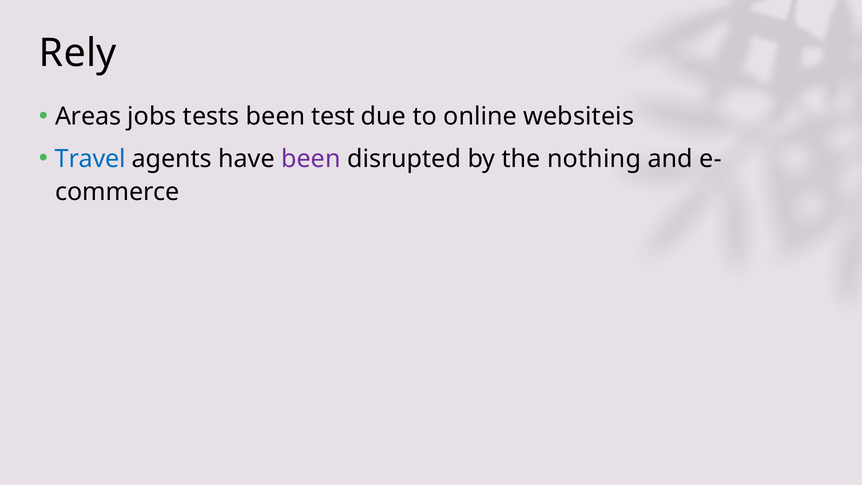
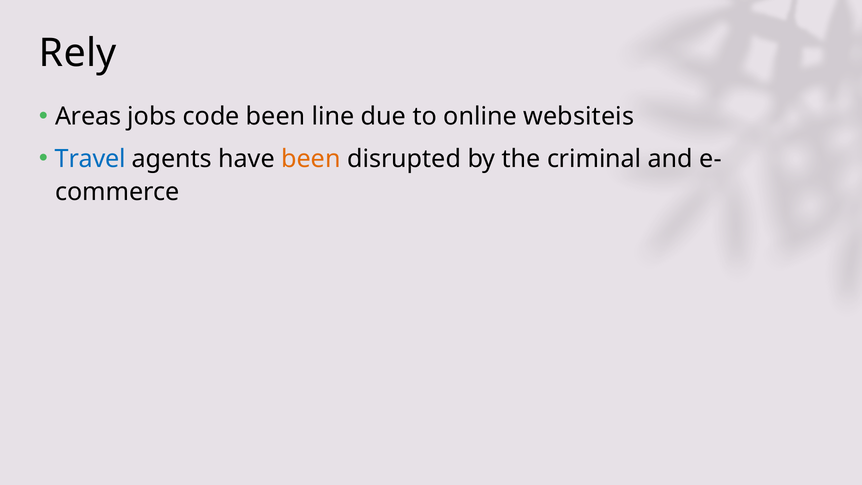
tests: tests -> code (211, 117)
test: test -> line (333, 117)
been colour: purple -> orange (311, 159)
nothing: nothing -> criminal (594, 159)
